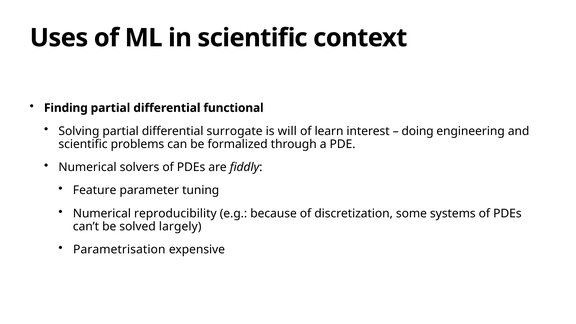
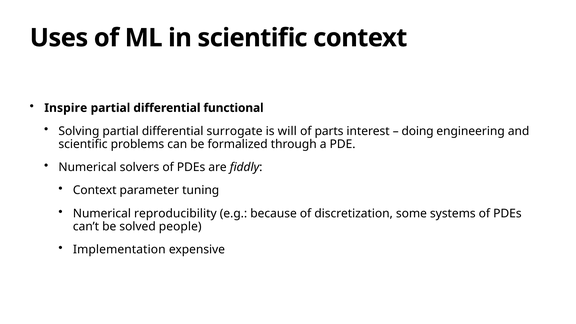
Finding: Finding -> Inspire (66, 108)
learn: learn -> parts (329, 131)
Feature: Feature -> Context (95, 190)
largely: largely -> people (180, 226)
Parametrisation: Parametrisation -> Implementation (119, 250)
